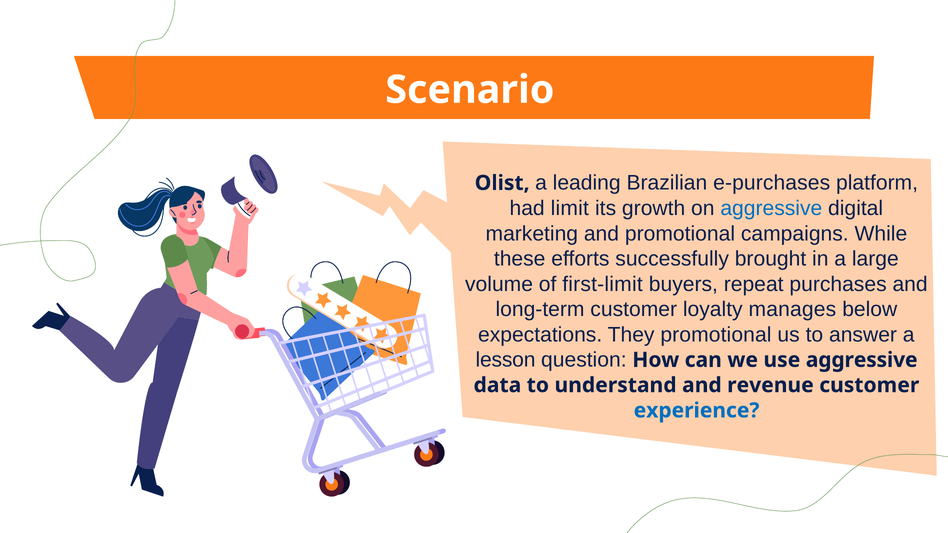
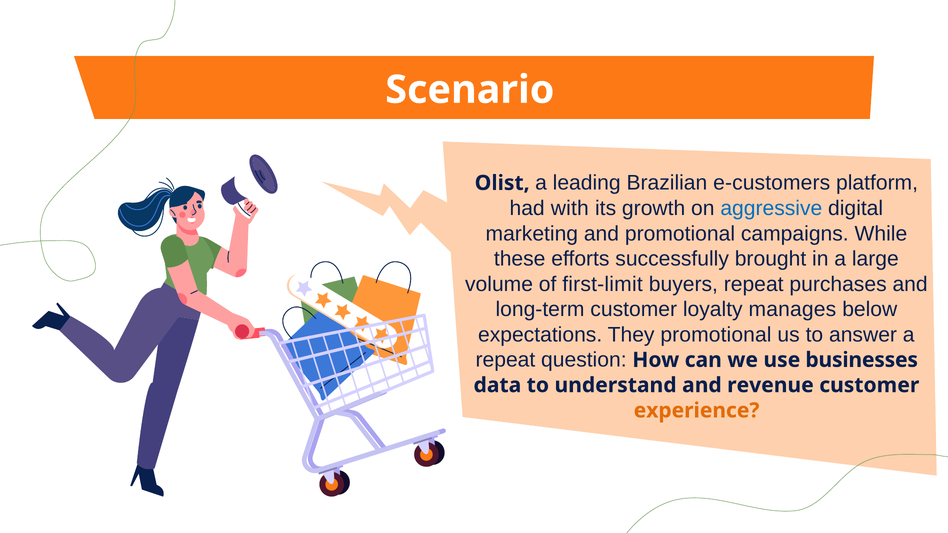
e-purchases: e-purchases -> e-customers (772, 183)
limit: limit -> with (570, 208)
lesson: lesson -> repeat (505, 360)
use aggressive: aggressive -> businesses (862, 360)
experience colour: blue -> orange (697, 411)
